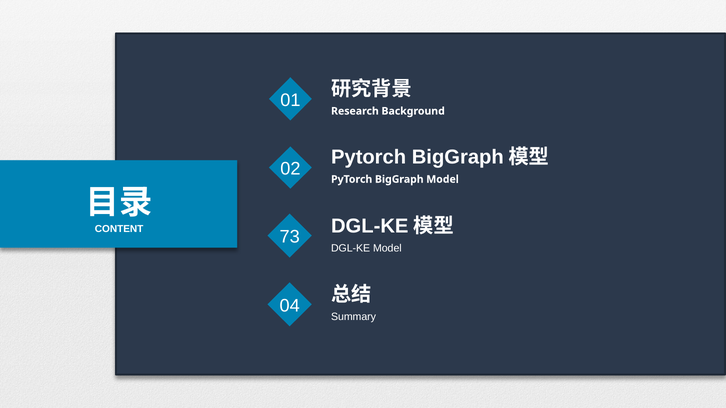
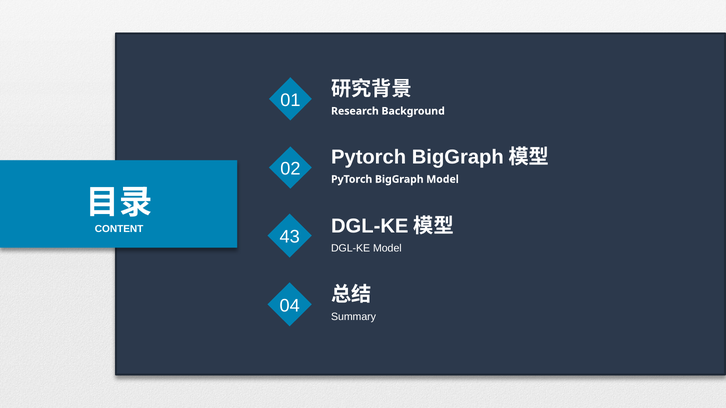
73: 73 -> 43 (290, 237)
